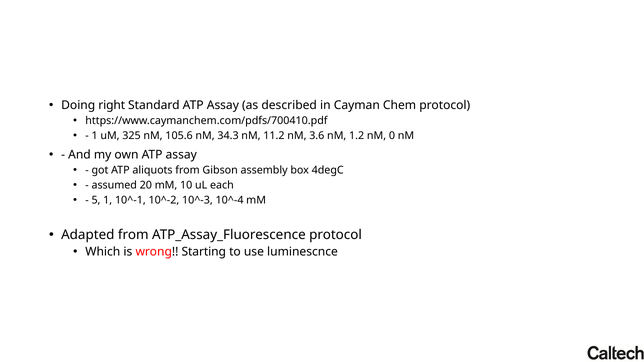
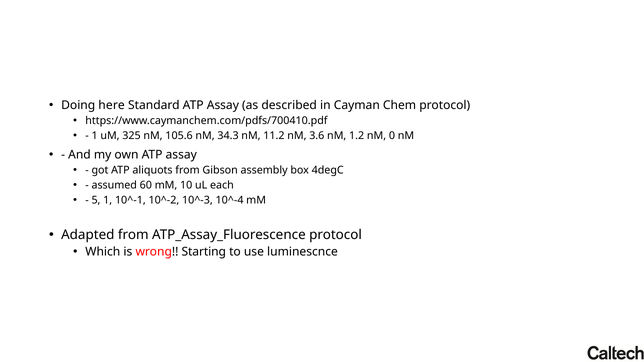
right: right -> here (112, 105)
20: 20 -> 60 (146, 185)
